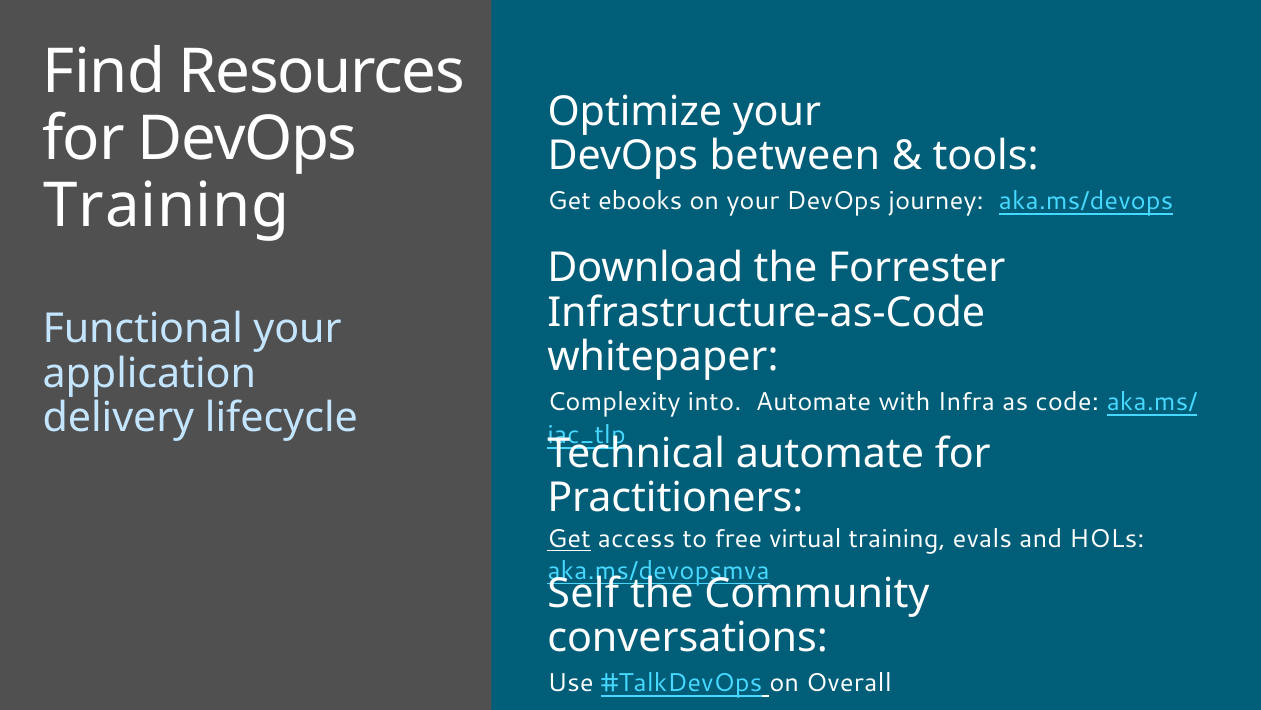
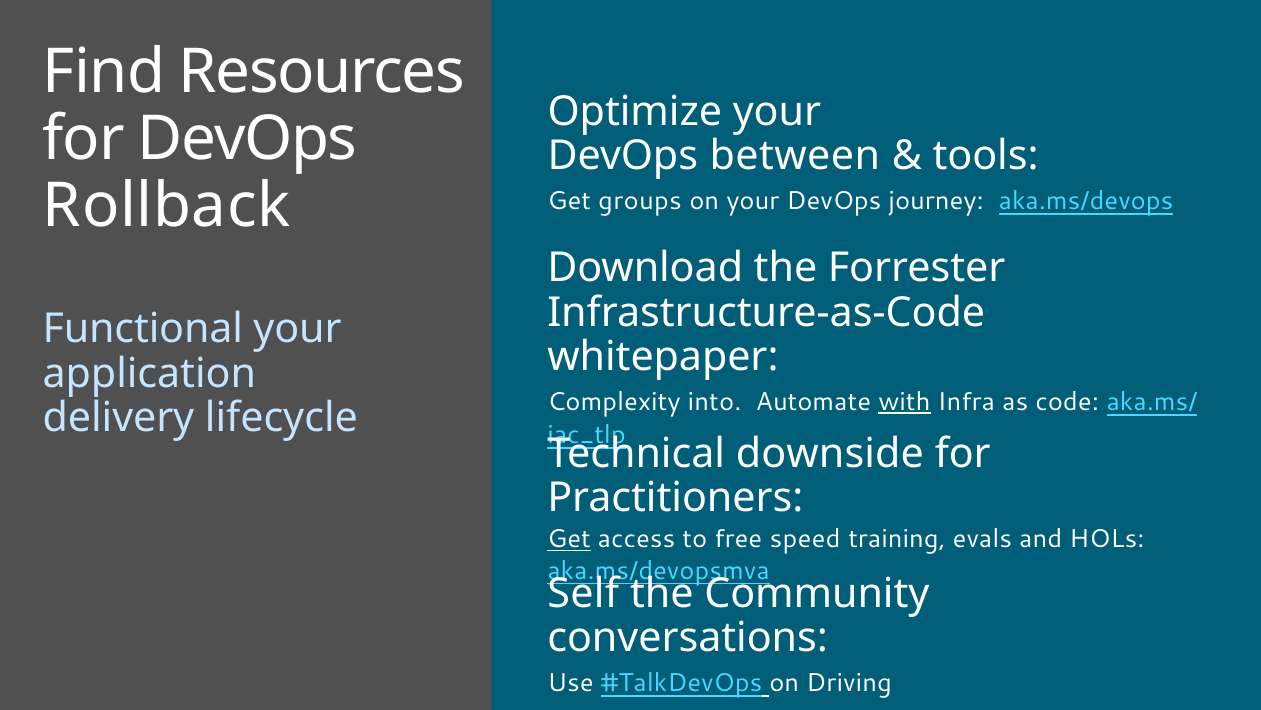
Training: Training -> Rollback (167, 206)
ebooks: ebooks -> groups (640, 201)
with underline: none -> present (904, 402)
Technical automate: automate -> downside (830, 453)
virtual: virtual -> speed (805, 539)
Overall: Overall -> Driving (849, 682)
